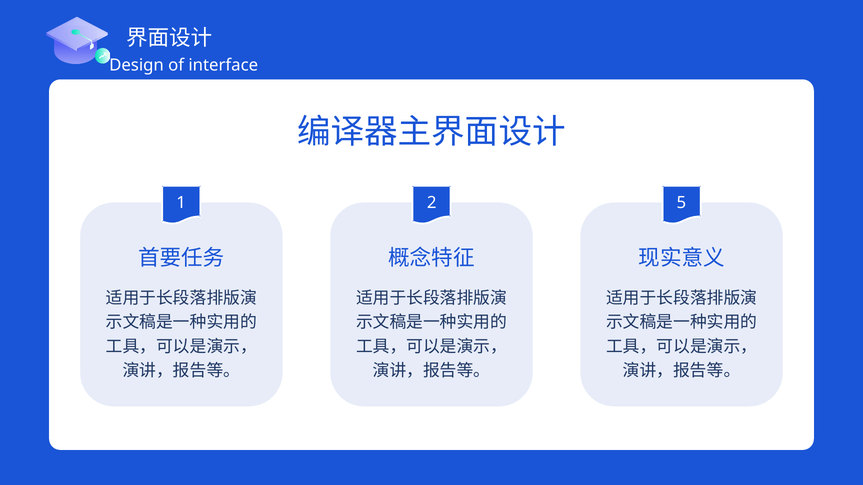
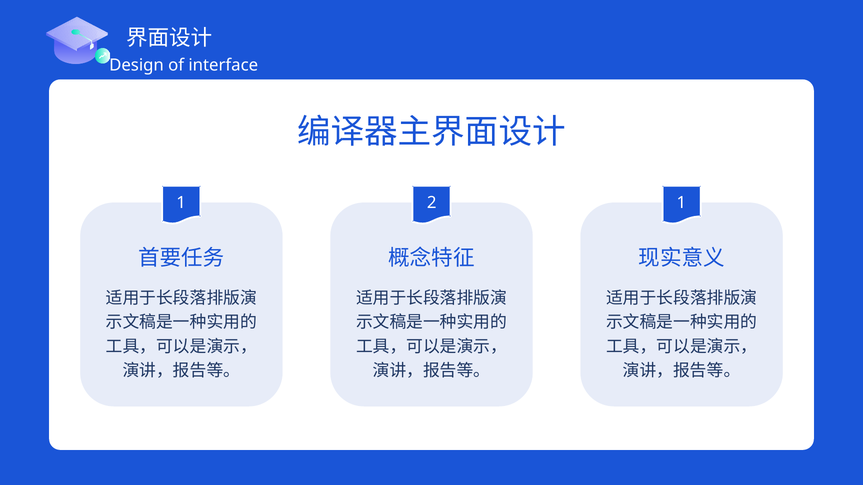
2 5: 5 -> 1 (681, 203)
